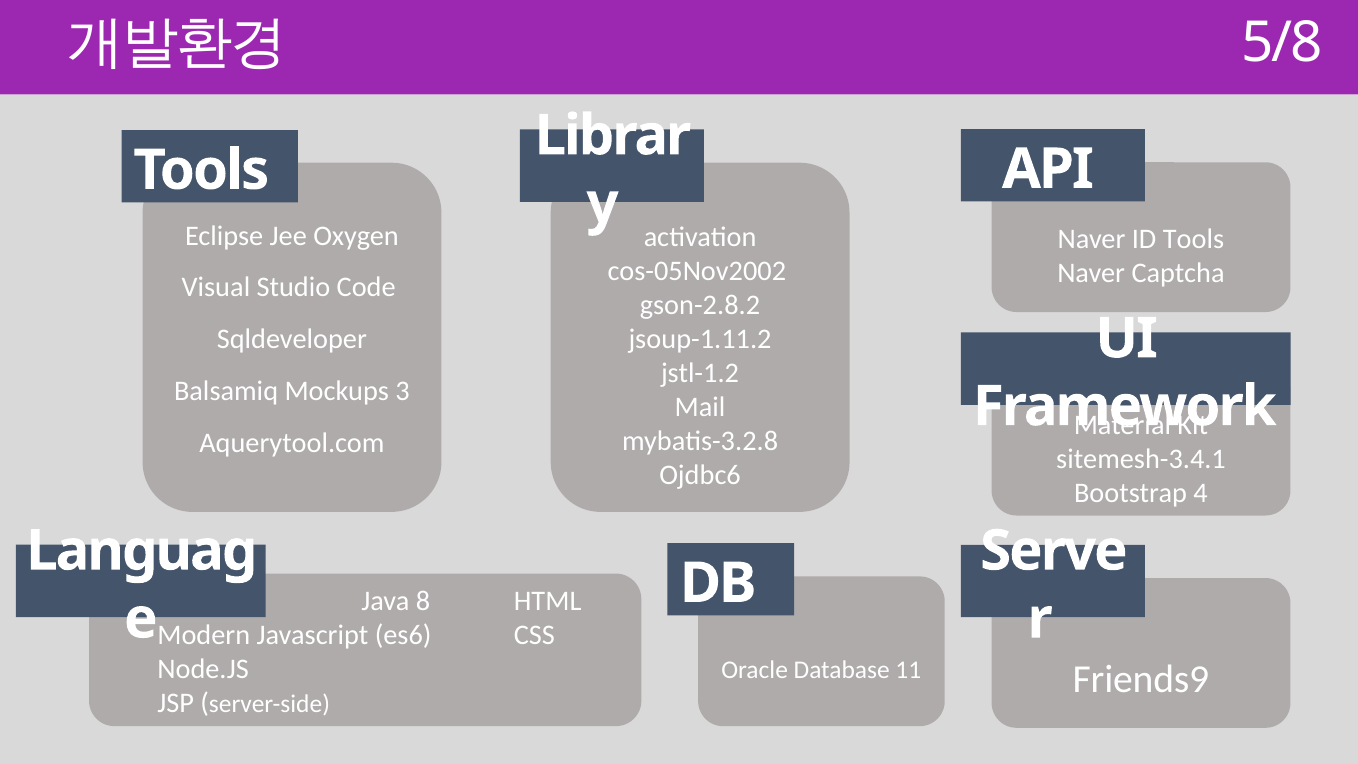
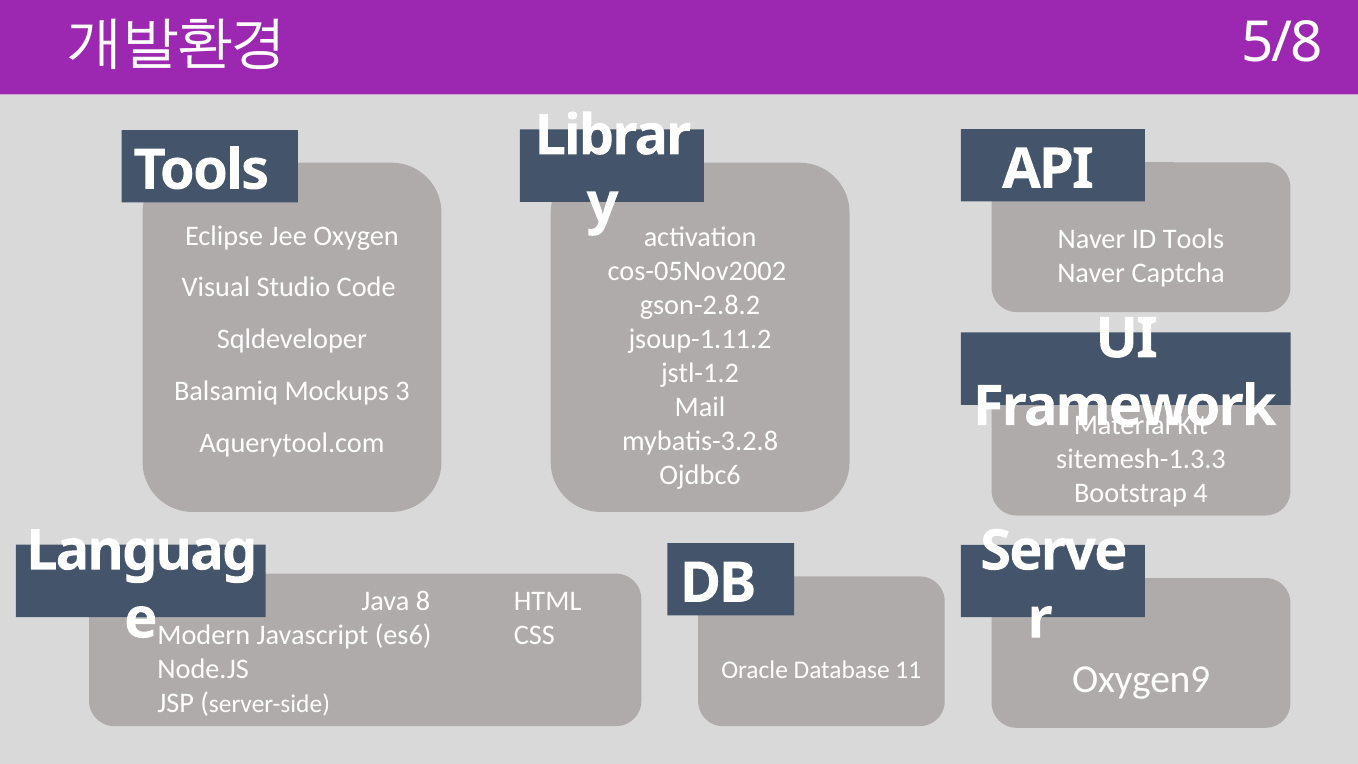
sitemesh-3.4.1: sitemesh-3.4.1 -> sitemesh-1.3.3 (1141, 459)
Friends9: Friends9 -> Oxygen9 (1141, 679)
